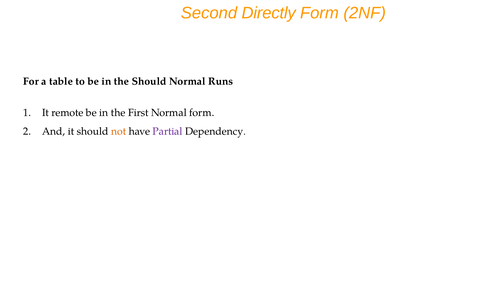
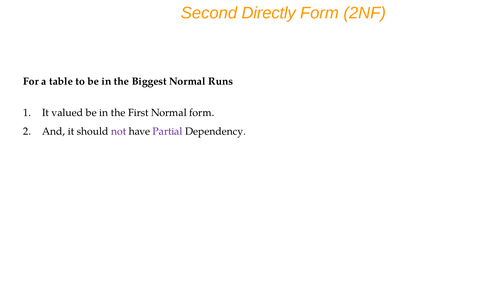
the Should: Should -> Biggest (149, 81)
remote: remote -> valued (67, 113)
not colour: orange -> purple (119, 131)
